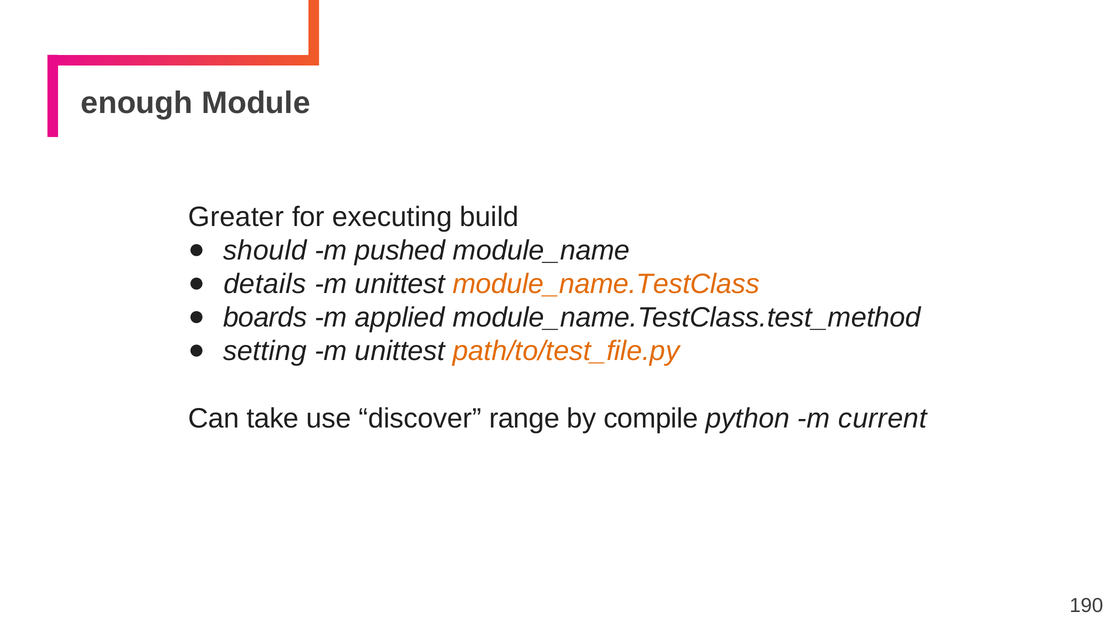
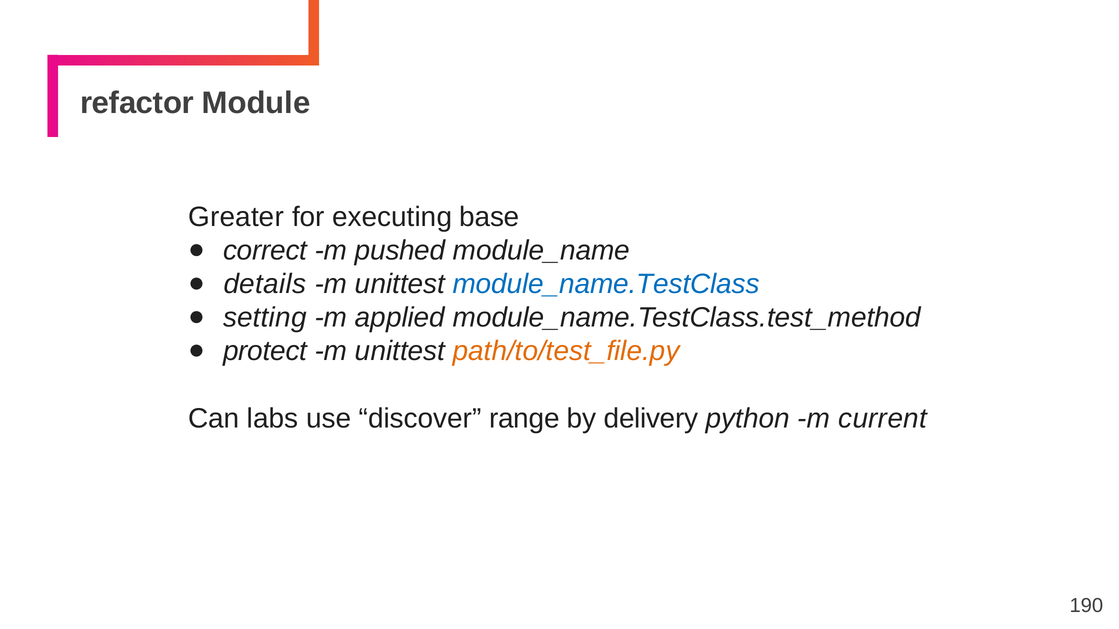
enough: enough -> refactor (137, 103)
build: build -> base (489, 217)
should: should -> correct (265, 251)
module_name.TestClass colour: orange -> blue (606, 284)
boards: boards -> setting (265, 318)
setting: setting -> protect (265, 351)
take: take -> labs (273, 419)
compile: compile -> delivery (651, 419)
